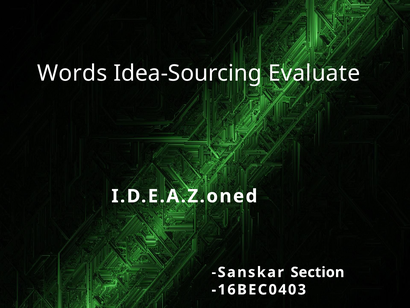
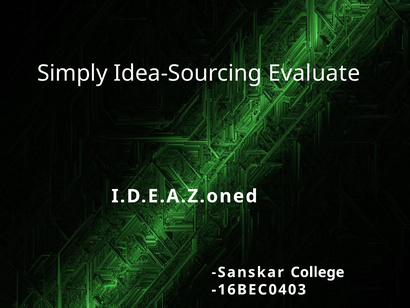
Words: Words -> Simply (72, 73)
Section: Section -> College (317, 272)
